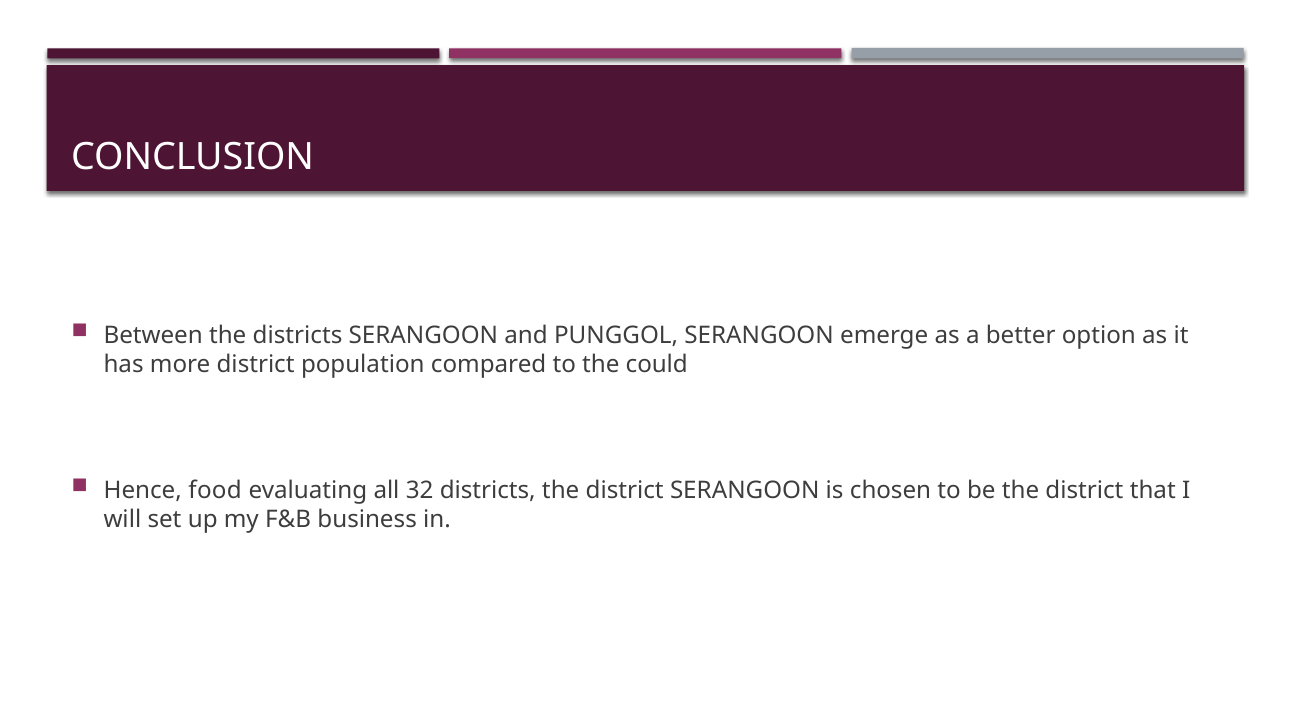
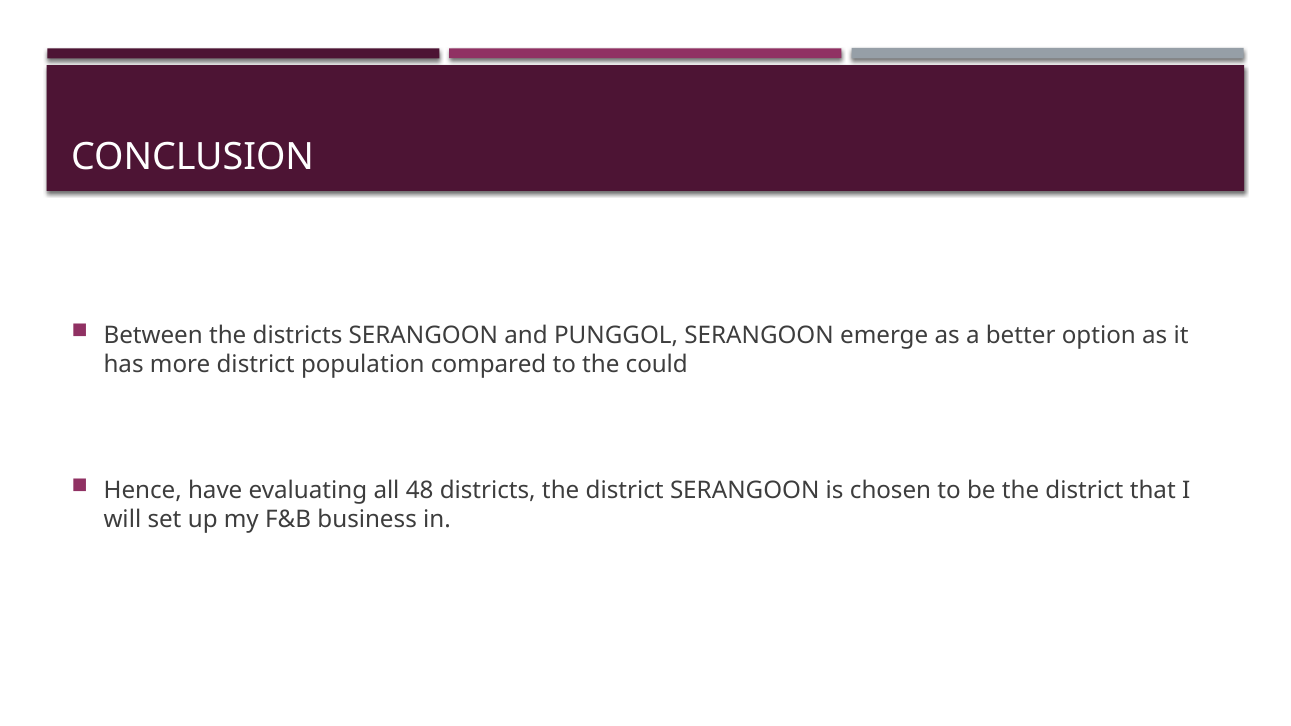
food: food -> have (215, 490)
32: 32 -> 48 (420, 490)
